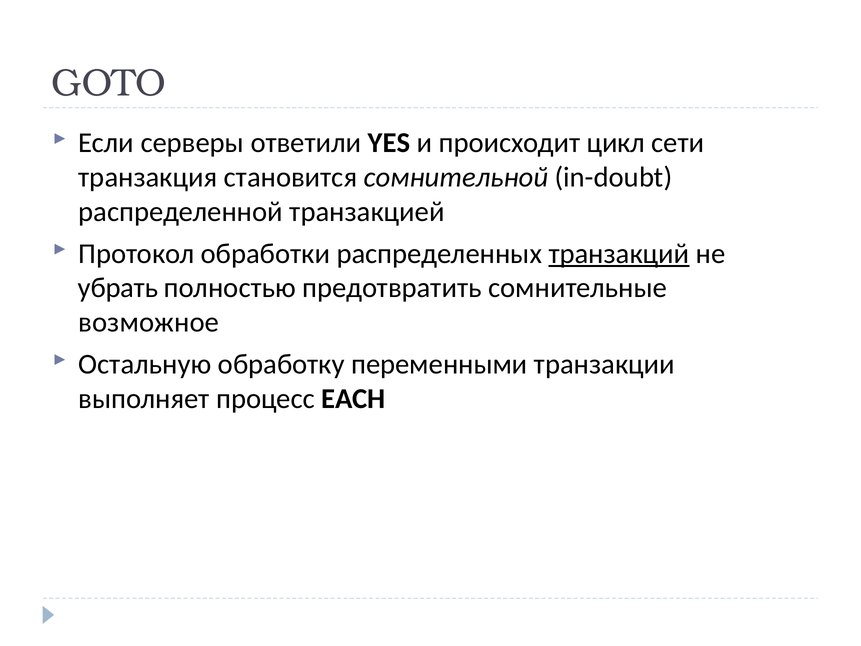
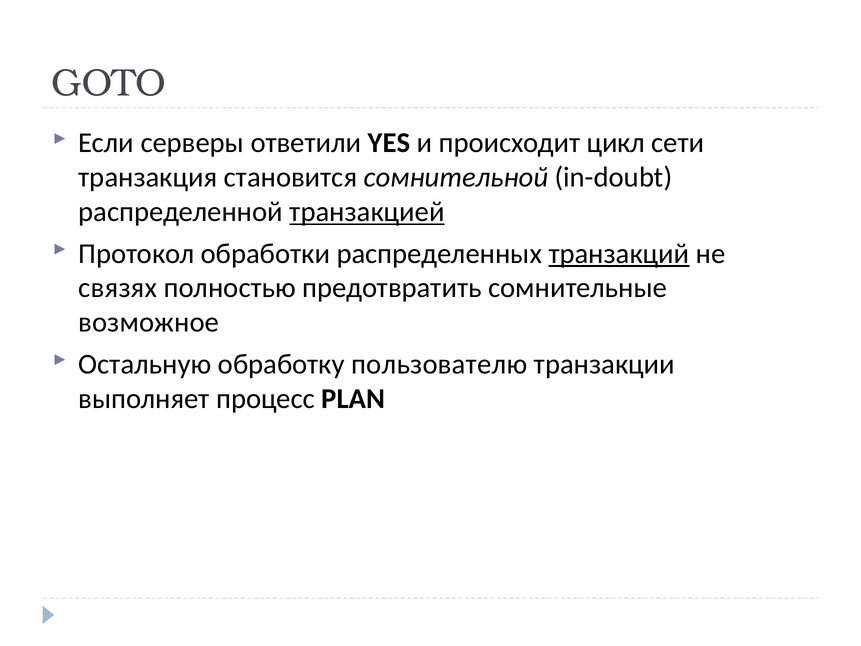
транзакцией underline: none -> present (367, 212)
убрать: убрать -> связях (118, 288)
переменными: переменными -> пользователю (439, 364)
EACH: EACH -> PLAN (353, 398)
